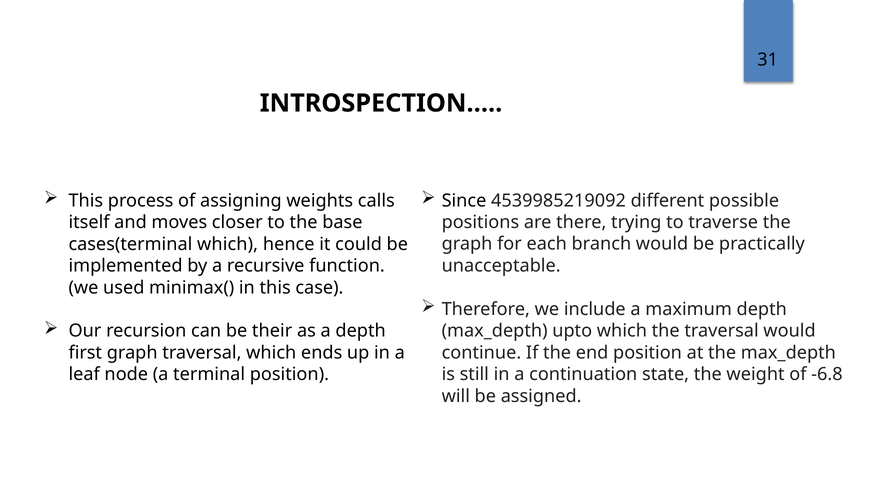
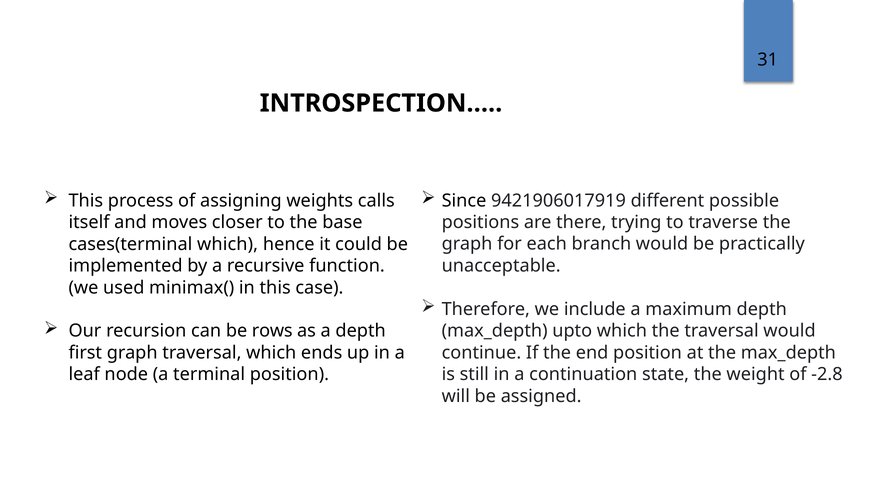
4539985219092: 4539985219092 -> 9421906017919 (558, 200)
their: their -> rows (272, 331)
-6.8: -6.8 -> -2.8 (827, 374)
